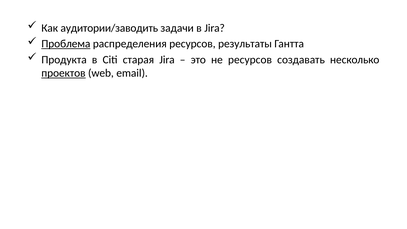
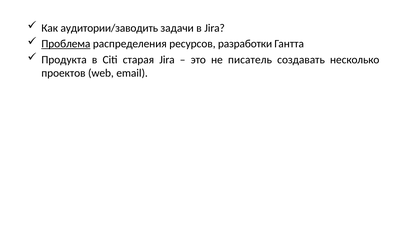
результаты: результаты -> разработки (245, 44)
не ресурсов: ресурсов -> писатель (250, 60)
проектов underline: present -> none (63, 73)
